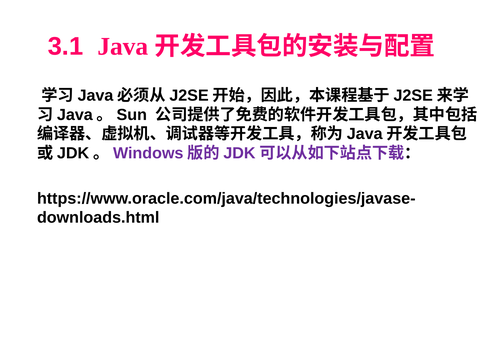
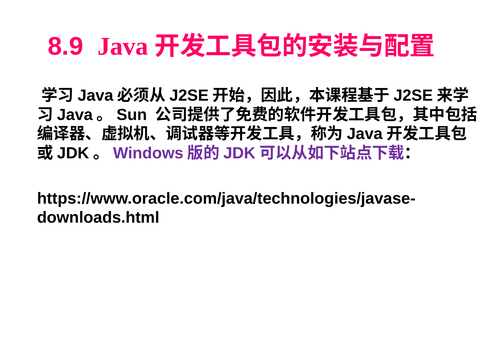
3.1: 3.1 -> 8.9 (65, 46)
